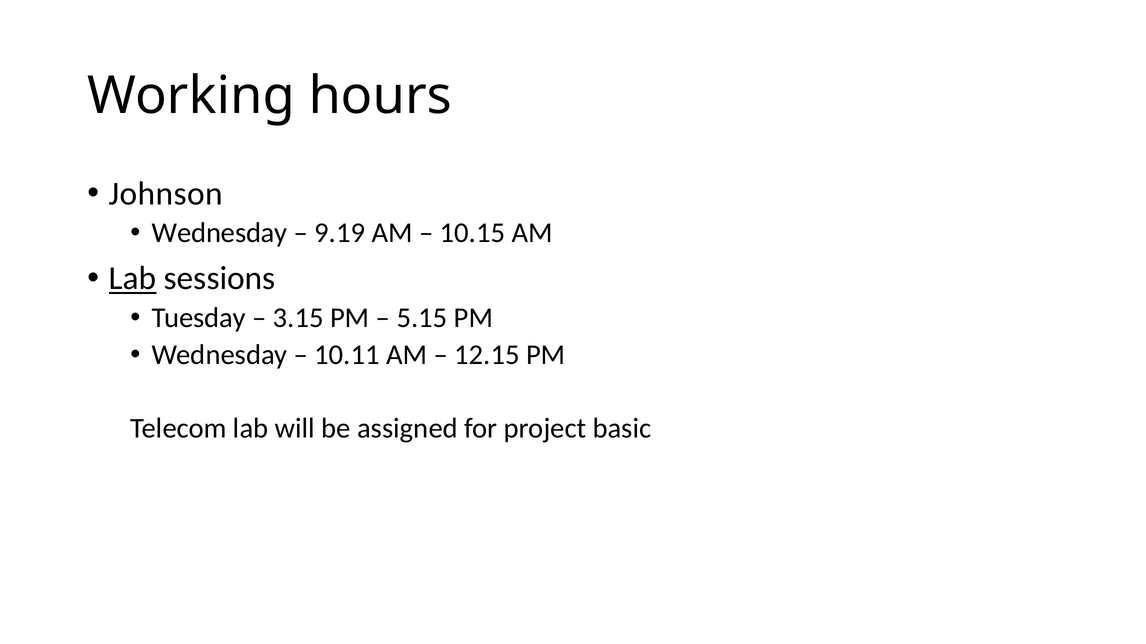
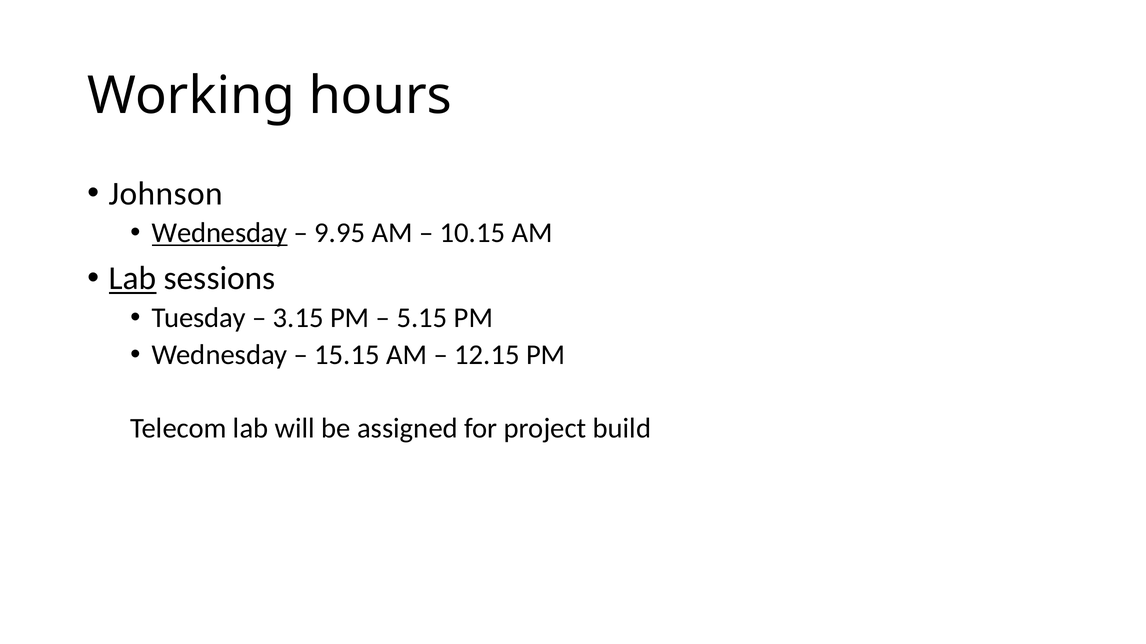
Wednesday underline: none -> present (220, 233)
9.19: 9.19 -> 9.95 (340, 233)
10.11: 10.11 -> 15.15 (347, 355)
basic: basic -> build (622, 429)
